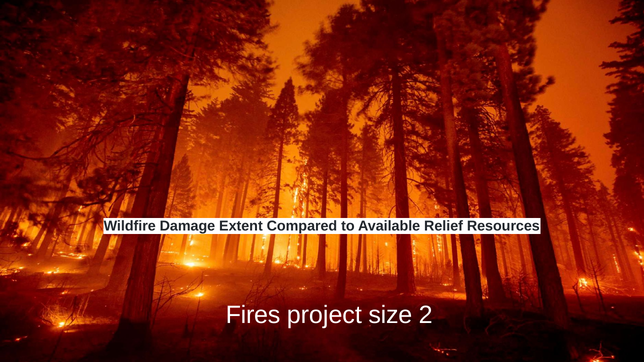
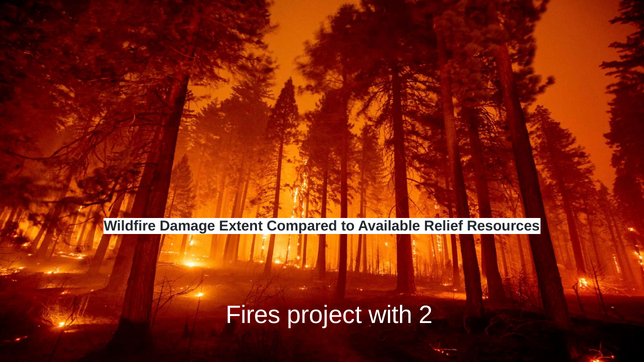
size: size -> with (390, 315)
